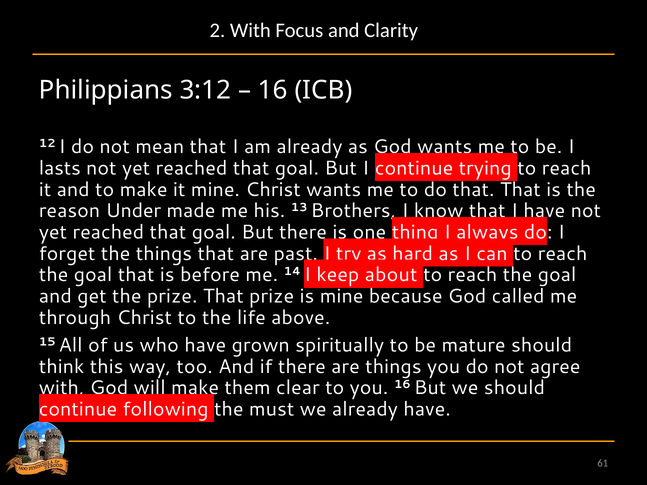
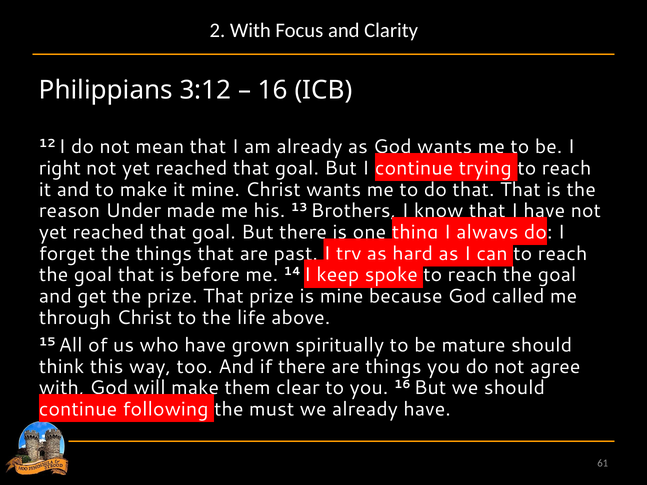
lasts: lasts -> right (60, 168)
about: about -> spoke (391, 275)
